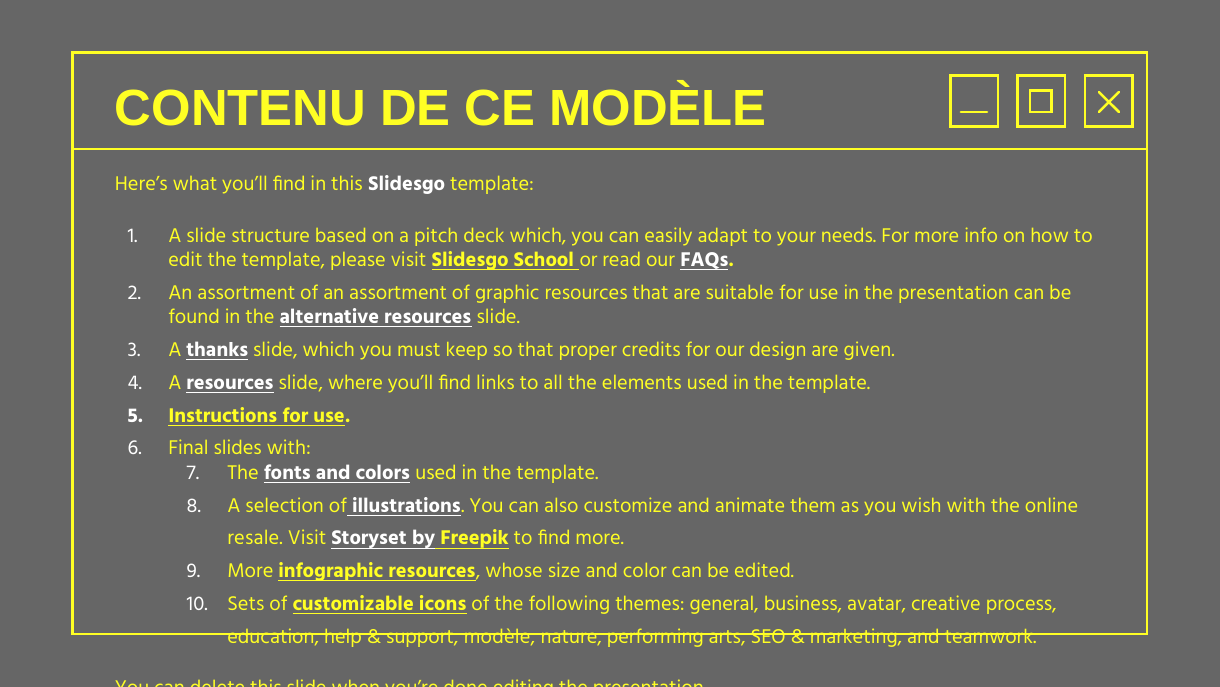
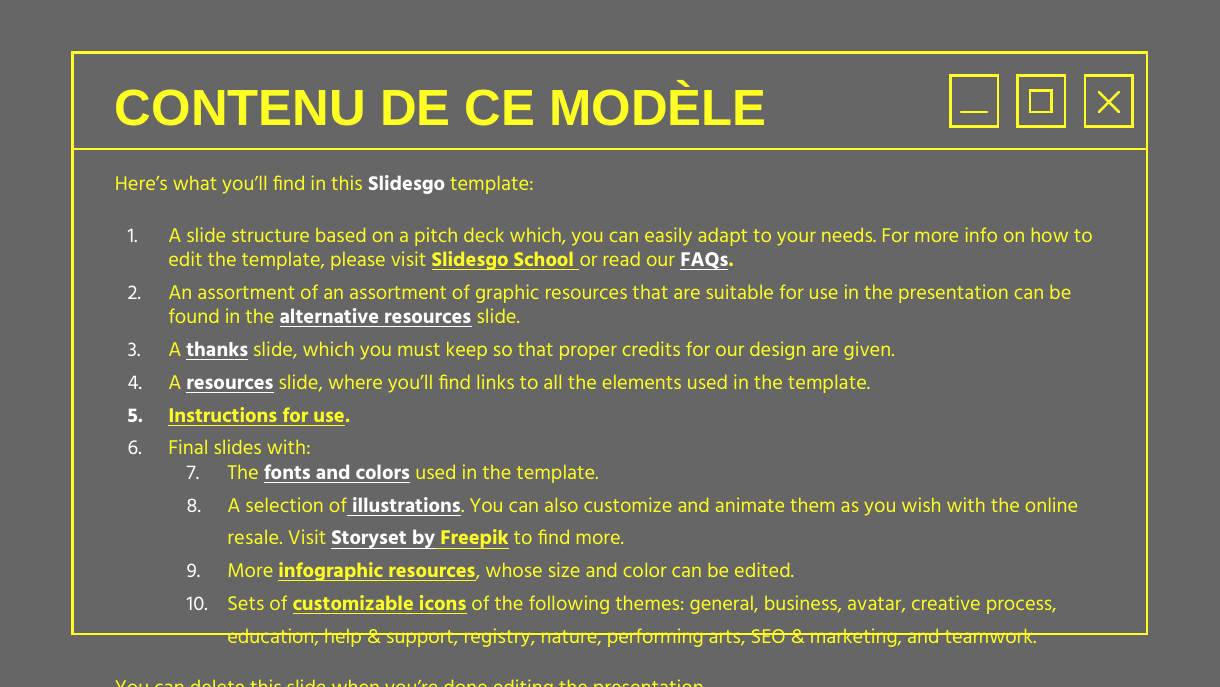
support modèle: modèle -> registry (500, 636)
